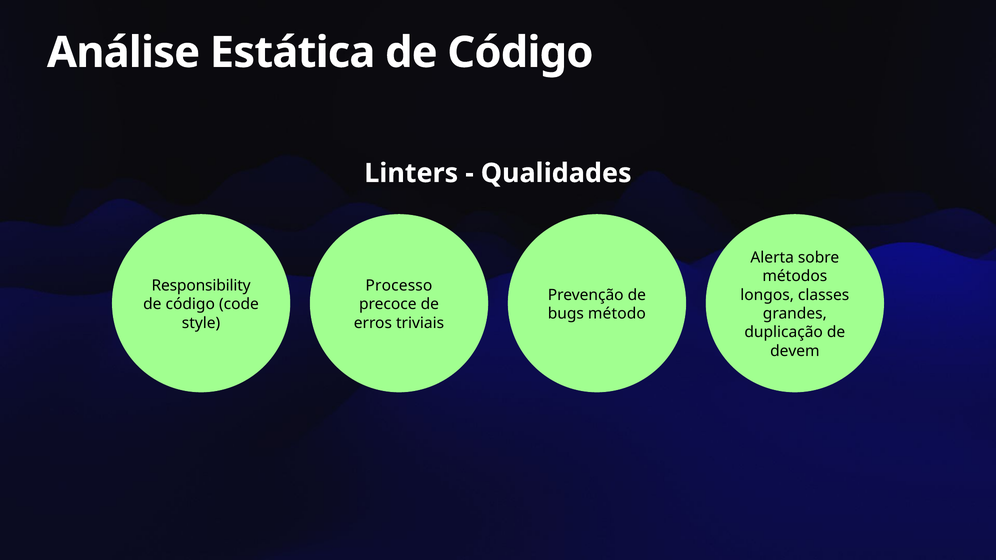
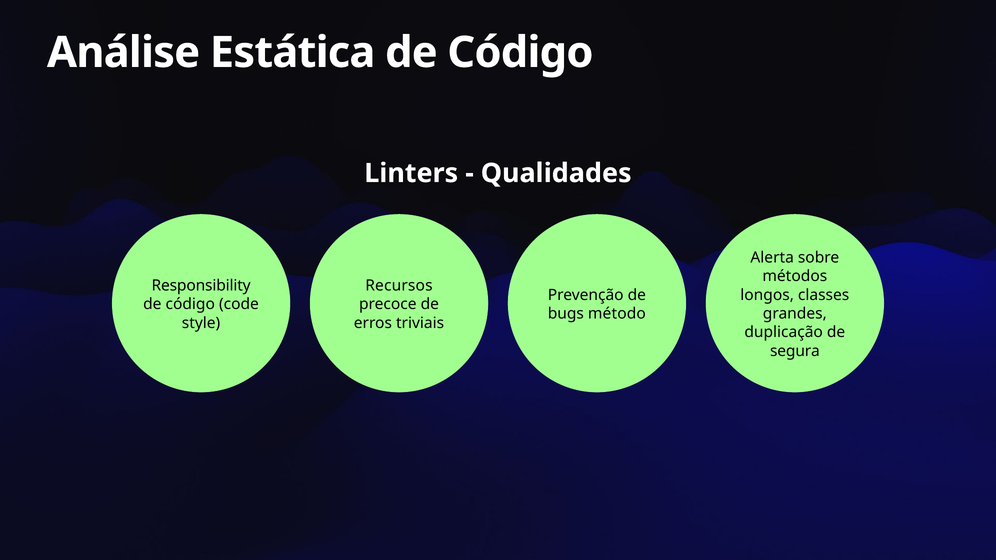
Processo: Processo -> Recursos (399, 286)
devem: devem -> segura (795, 351)
